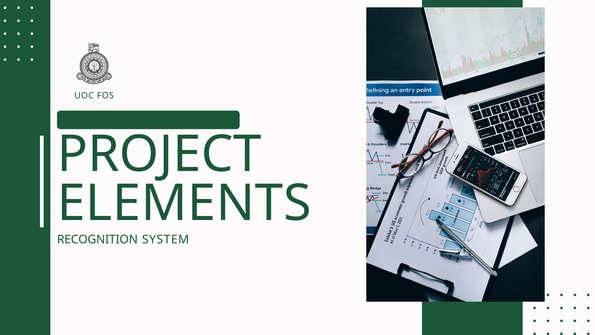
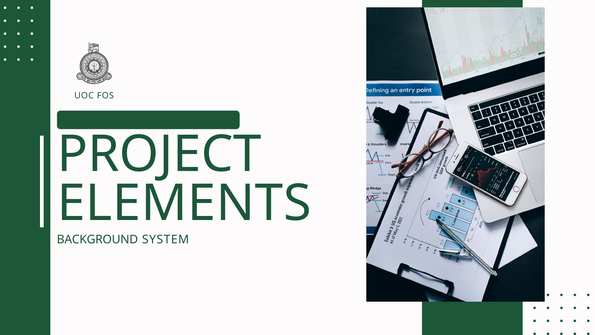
RECOGNITION: RECOGNITION -> BACKGROUND (97, 239)
